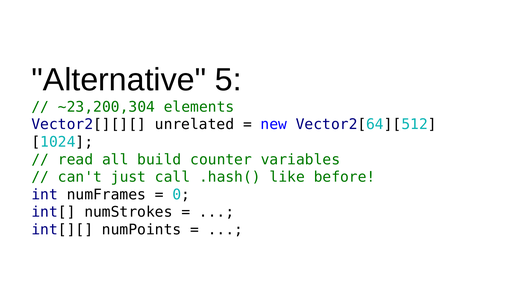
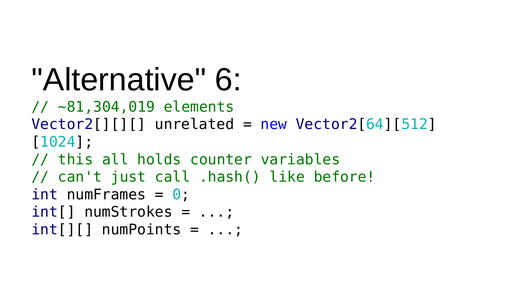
5: 5 -> 6 (228, 80)
~23,200,304: ~23,200,304 -> ~81,304,019 (106, 107)
read: read -> this (76, 159)
build: build -> holds (159, 159)
